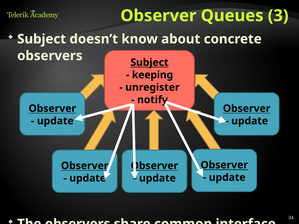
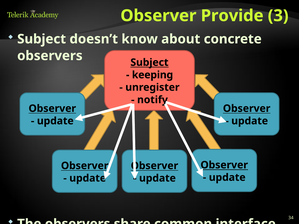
Queues: Queues -> Provide (232, 16)
